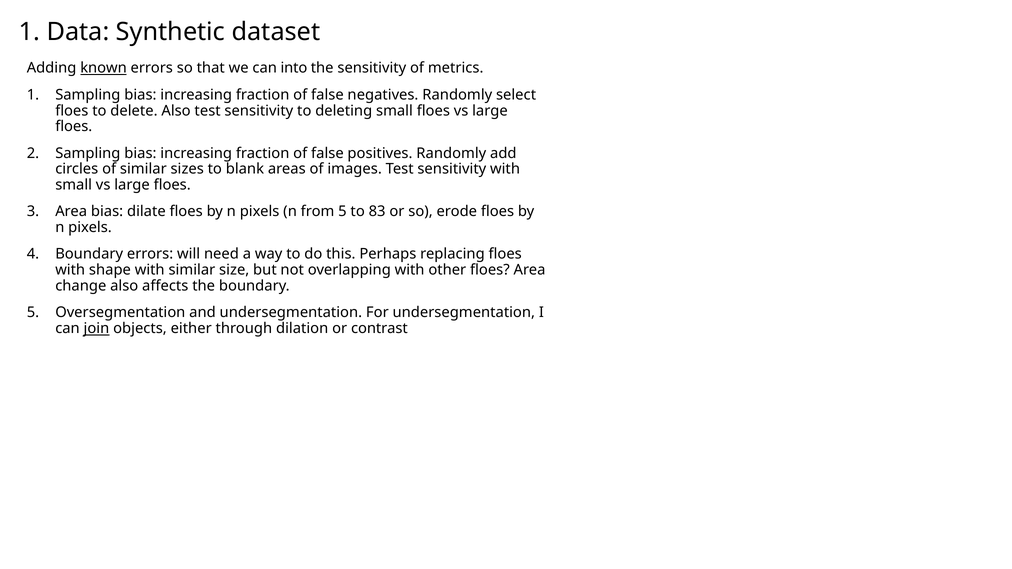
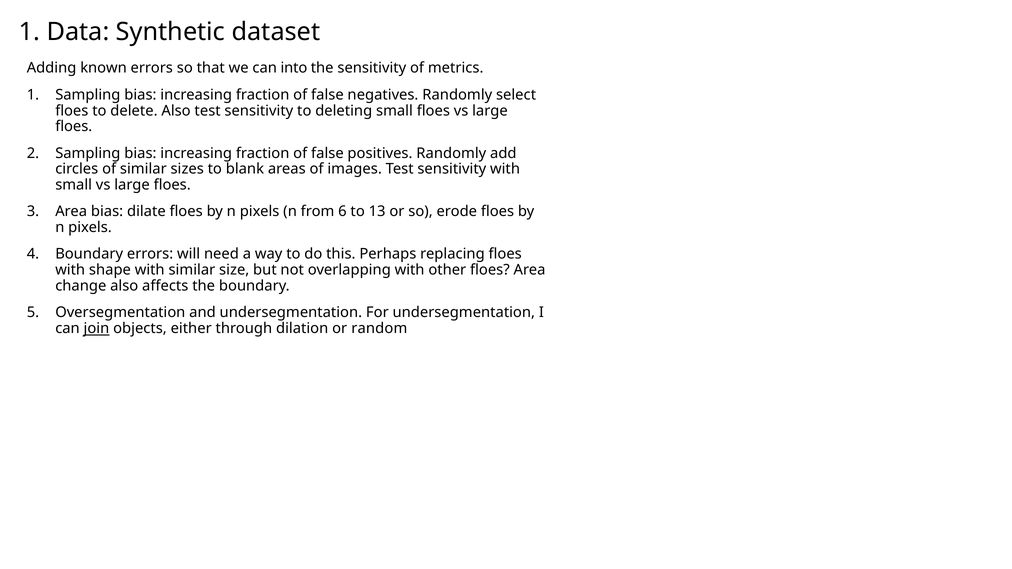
known underline: present -> none (104, 68)
from 5: 5 -> 6 (342, 212)
83: 83 -> 13 (377, 212)
contrast: contrast -> random (379, 329)
